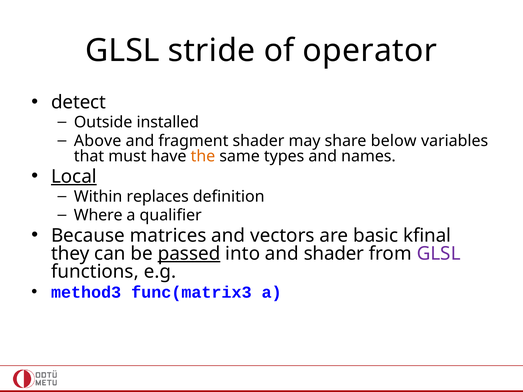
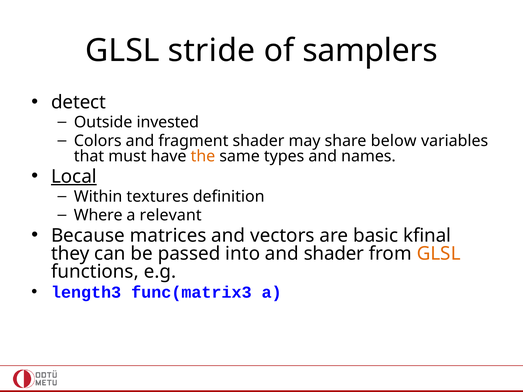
operator: operator -> samplers (370, 51)
installed: installed -> invested (168, 122)
Above: Above -> Colors (98, 141)
replaces: replaces -> textures (158, 197)
qualifier: qualifier -> relevant (171, 215)
passed underline: present -> none (189, 254)
GLSL colour: purple -> orange (439, 254)
method3: method3 -> length3 (86, 292)
